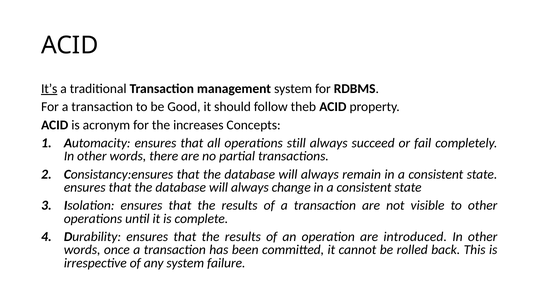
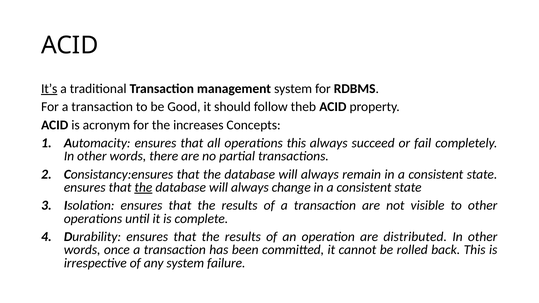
operations still: still -> this (296, 143)
the underline: none -> present (143, 188)
introduced: introduced -> distributed (415, 237)
